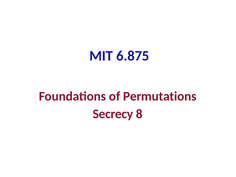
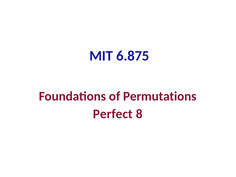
Secrecy: Secrecy -> Perfect (113, 114)
